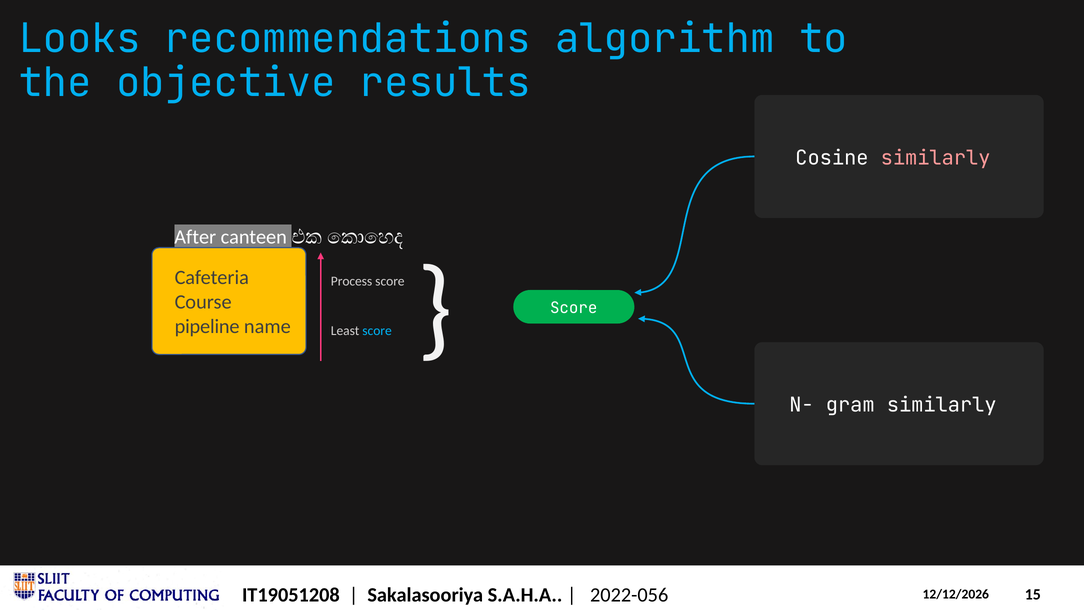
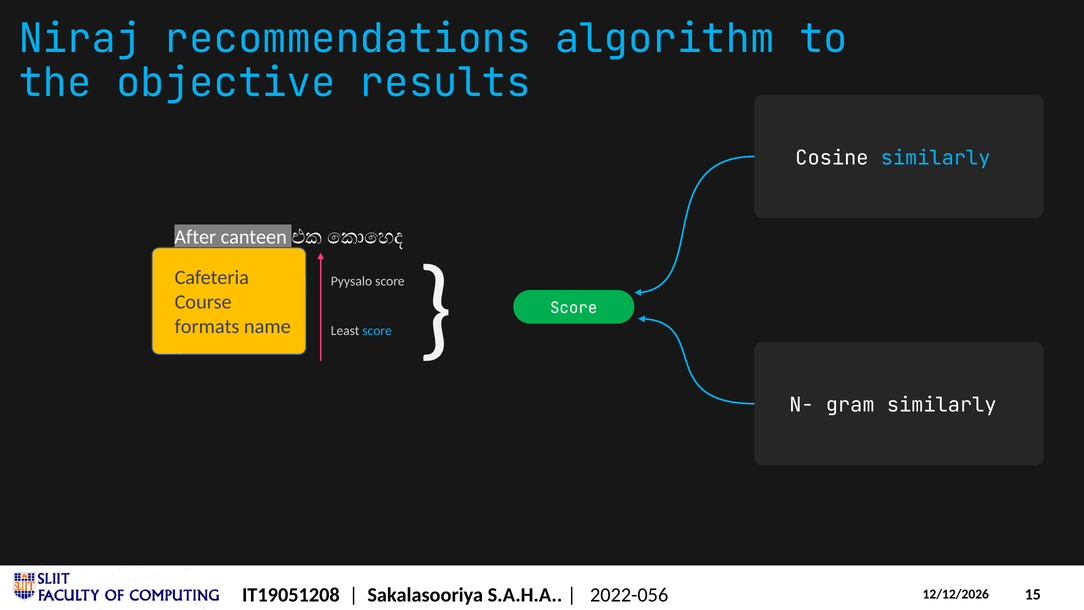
Looks: Looks -> Niraj (80, 39)
similarly colour: pink -> light blue (936, 158)
Process: Process -> Pyysalo (352, 281)
pipeline: pipeline -> formats (207, 326)
